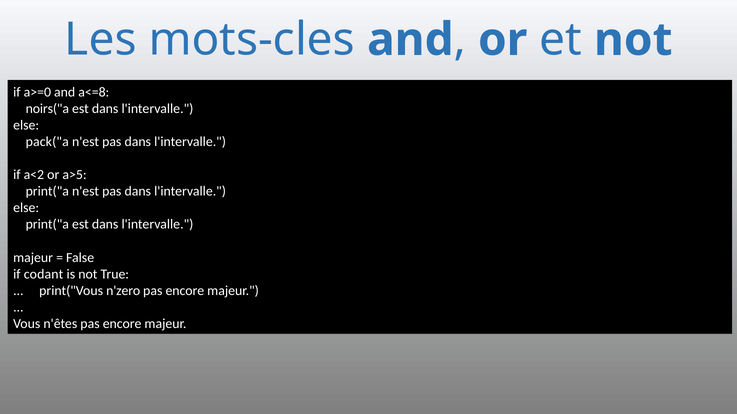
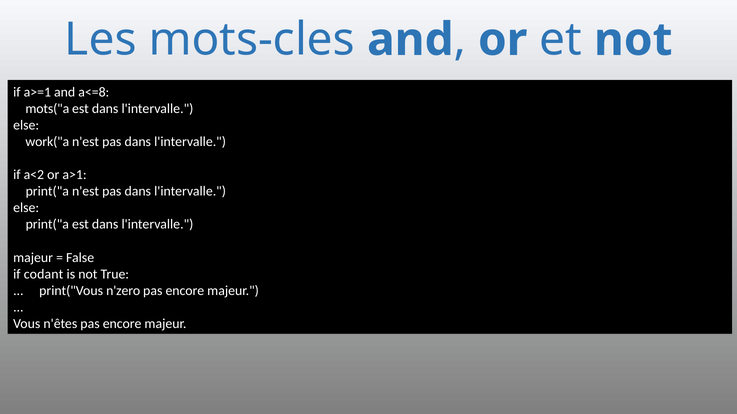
a>=0: a>=0 -> a>=1 (37, 92)
noirs("a: noirs("a -> mots("a (47, 109)
pack("a: pack("a -> work("a (47, 142)
a>5: a>5 -> a>1 (75, 175)
